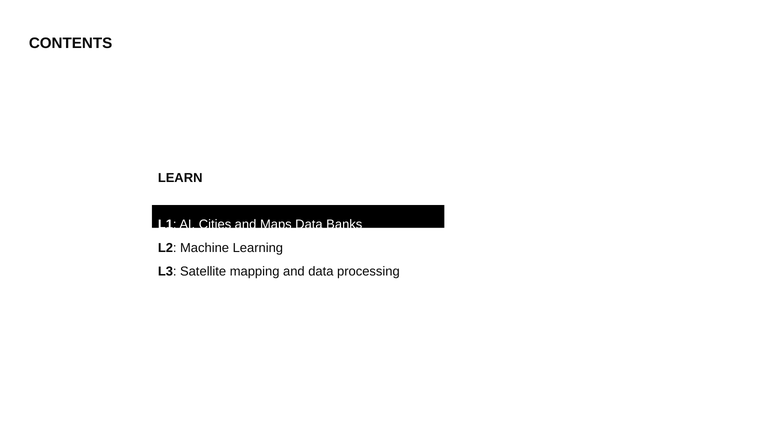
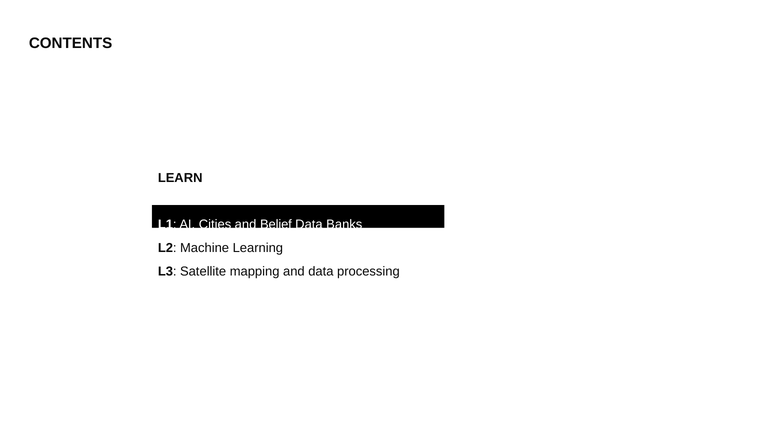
Maps: Maps -> Belief (276, 225)
